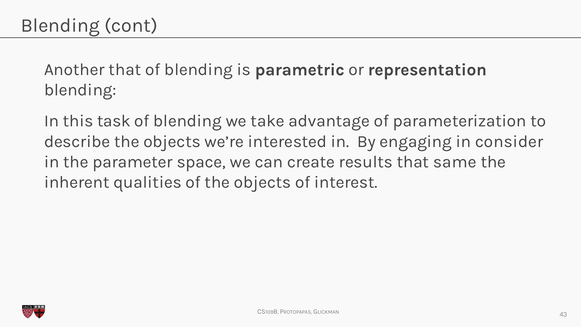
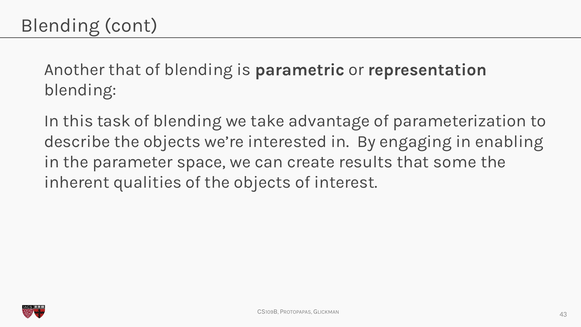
consider: consider -> enabling (509, 141)
same: same -> some (455, 162)
